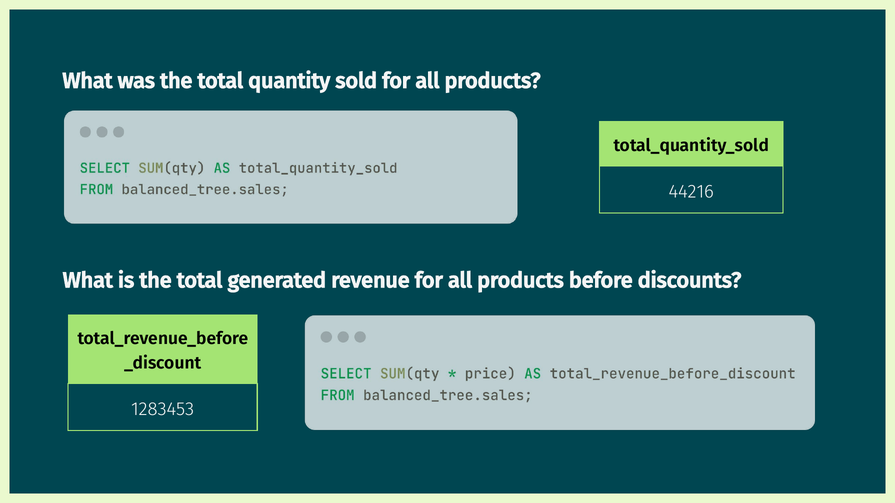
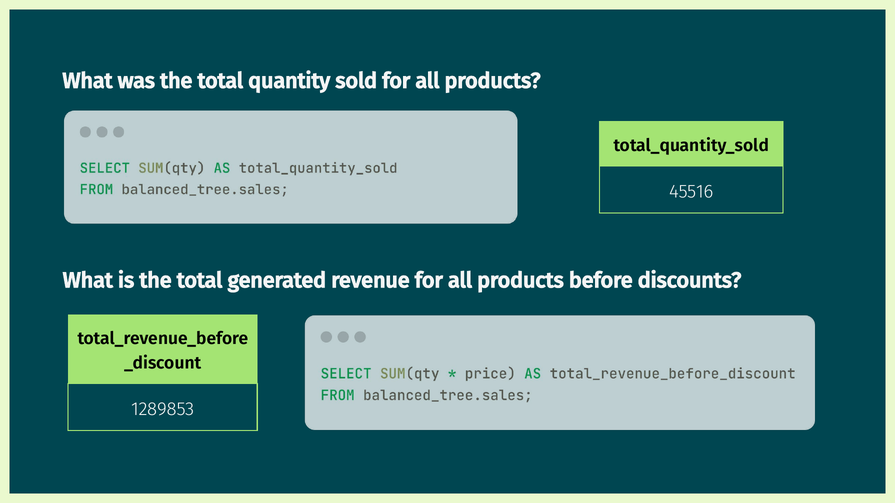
44216: 44216 -> 45516 (691, 192)
1283453: 1283453 -> 1289853 (163, 409)
